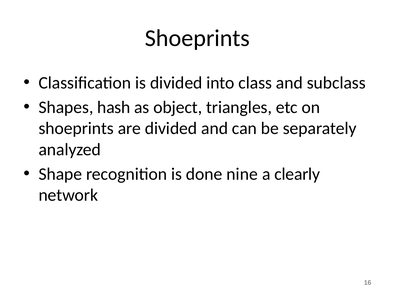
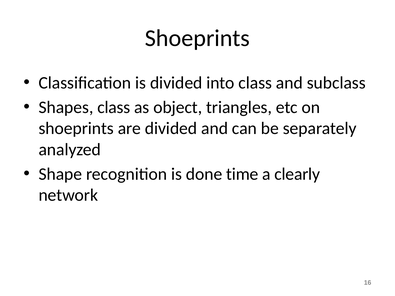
Shapes hash: hash -> class (114, 107)
nine: nine -> time (242, 174)
